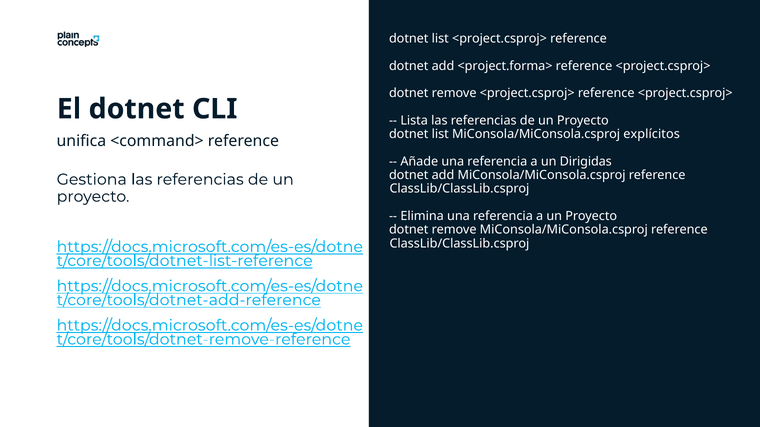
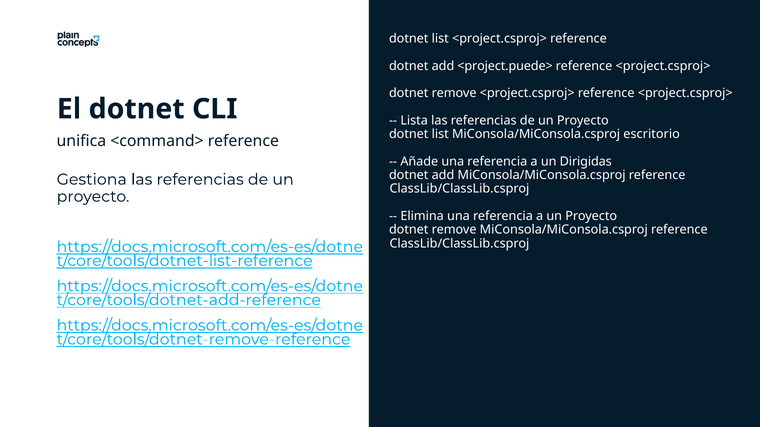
<project.forma>: <project.forma> -> <project.puede> (505, 66)
explícitos: explícitos -> escritorio (652, 134)
